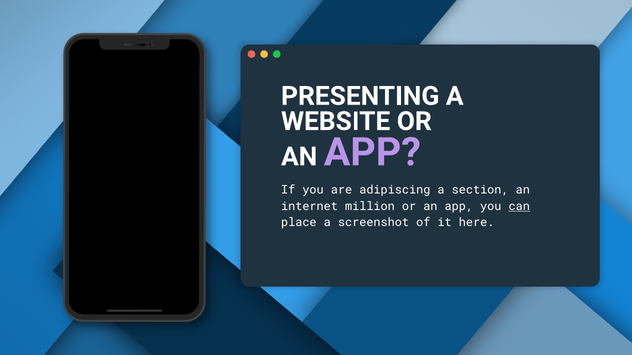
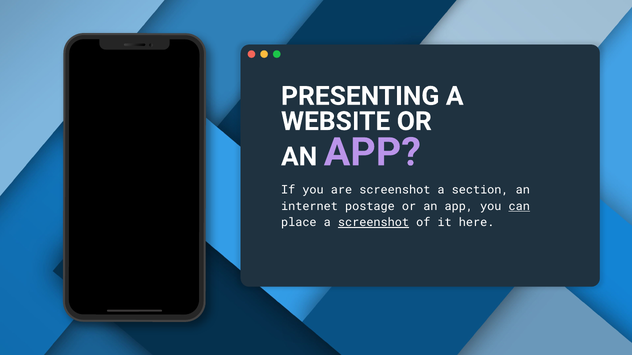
are adipiscing: adipiscing -> screenshot (395, 190)
million: million -> postage (370, 206)
screenshot underline: none -> present (373, 223)
